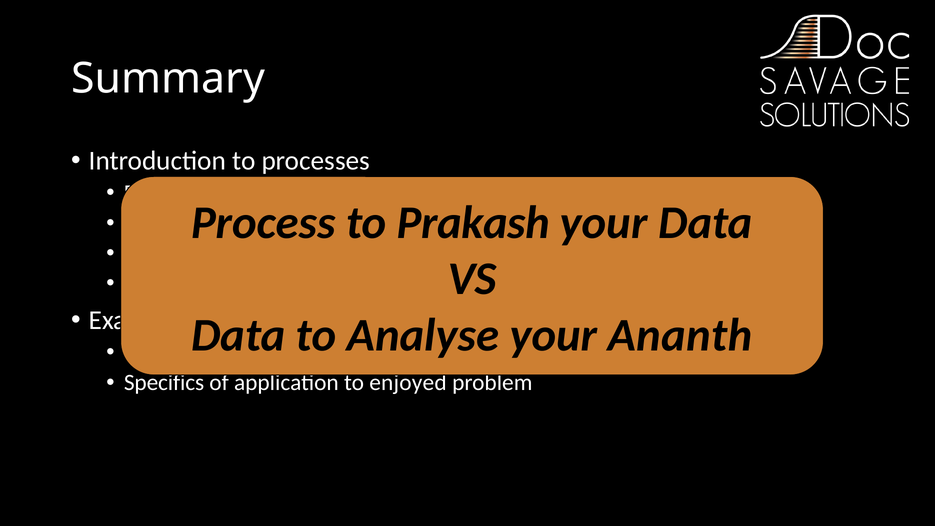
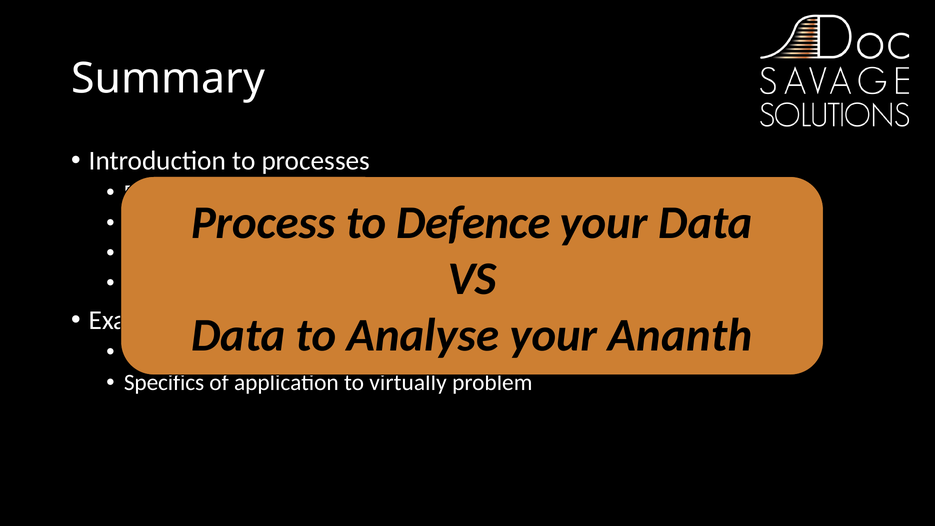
Prakash: Prakash -> Defence (473, 223)
enjoyed: enjoyed -> virtually (408, 383)
